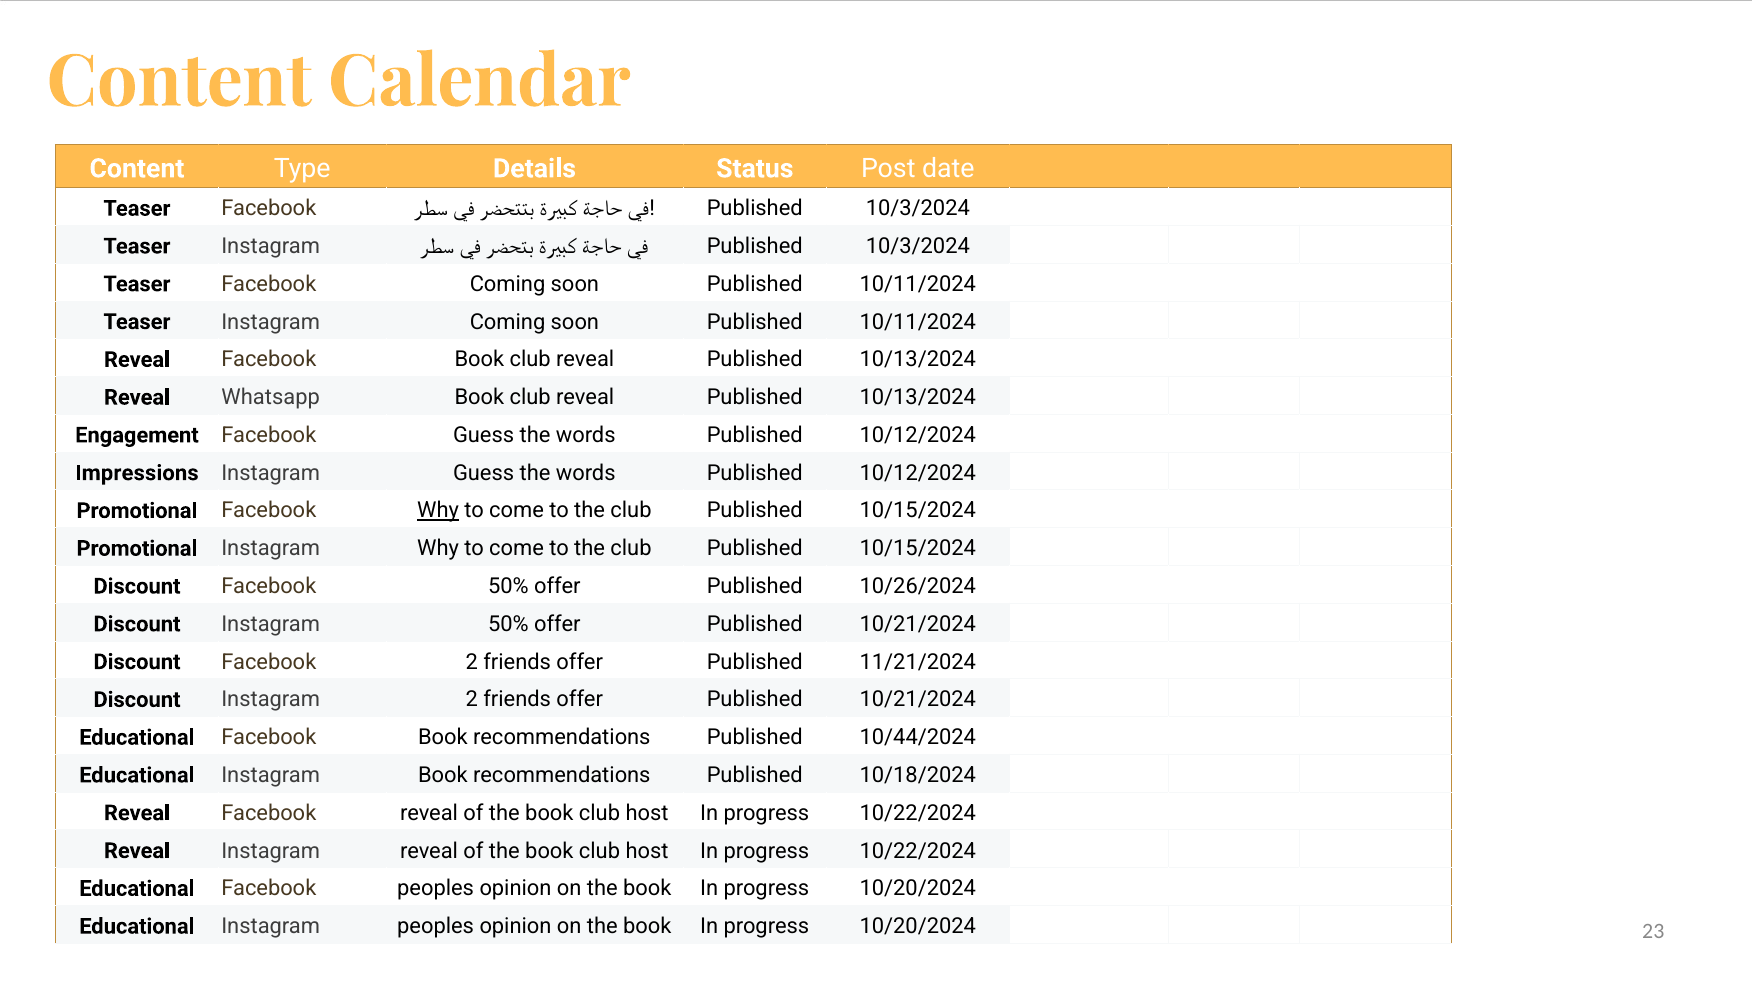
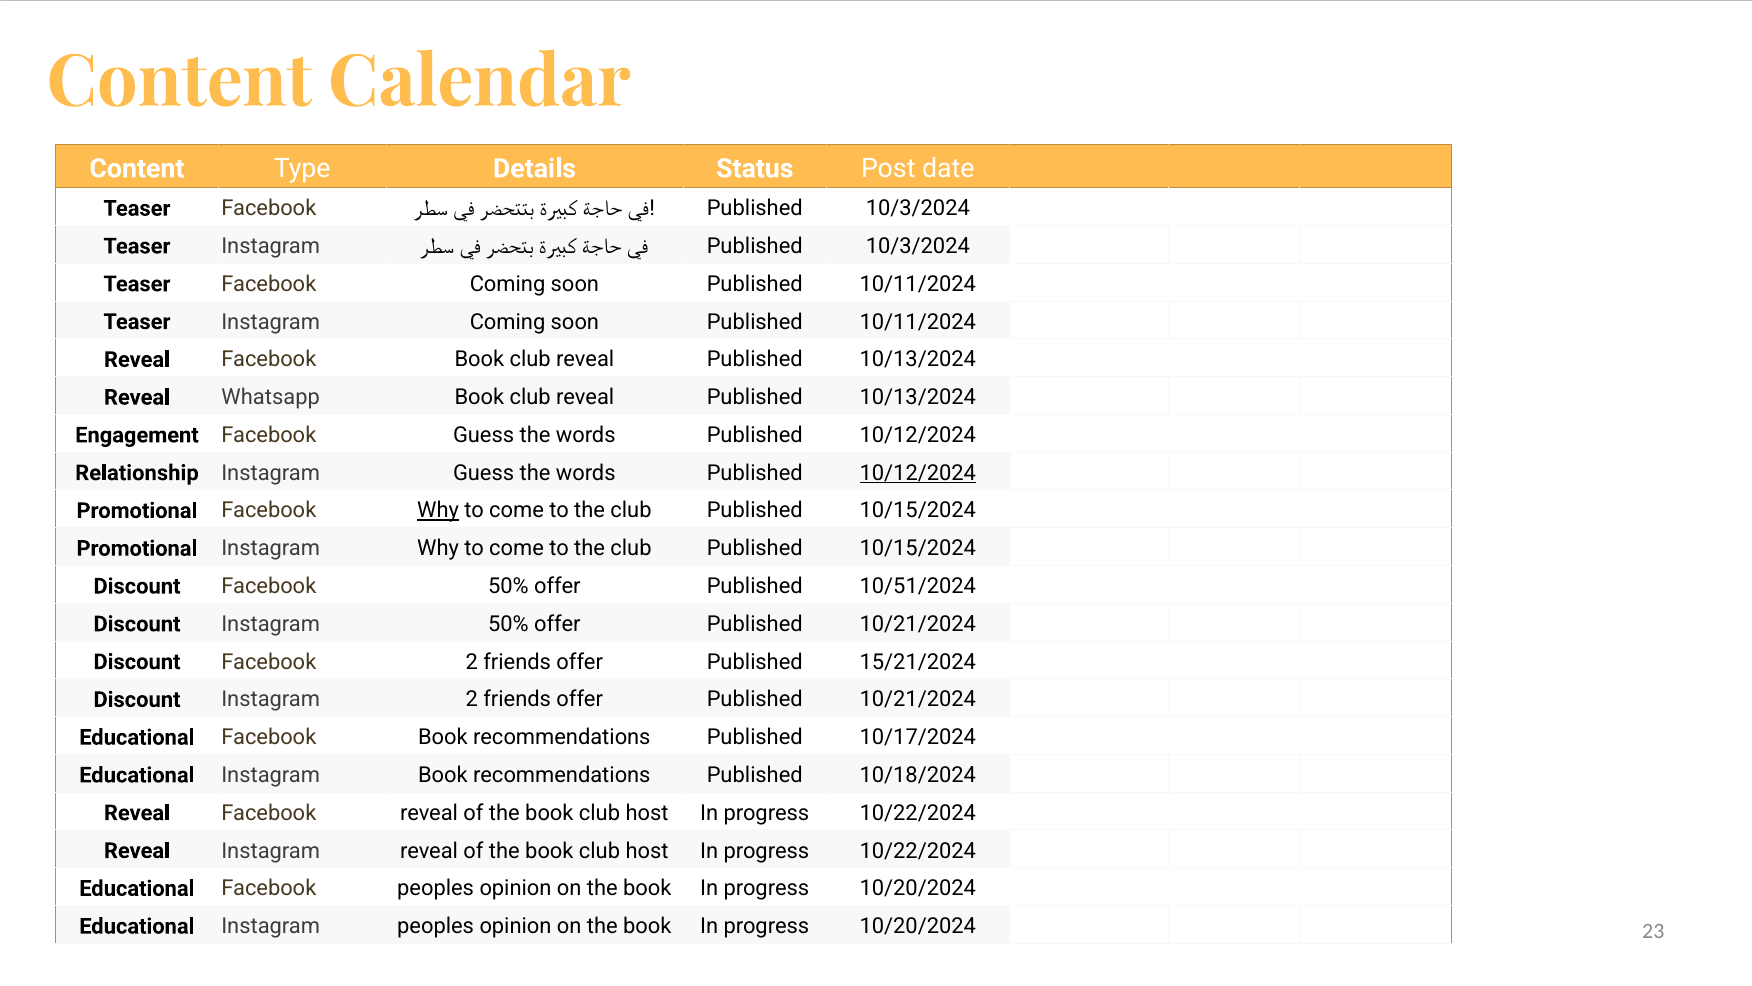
Impressions: Impressions -> Relationship (137, 473)
10/12/2024 underline: none -> present (918, 473)
10/26/2024: 10/26/2024 -> 10/51/2024 (918, 586)
11/21/2024: 11/21/2024 -> 15/21/2024 (918, 662)
10/44/2024: 10/44/2024 -> 10/17/2024 (918, 737)
